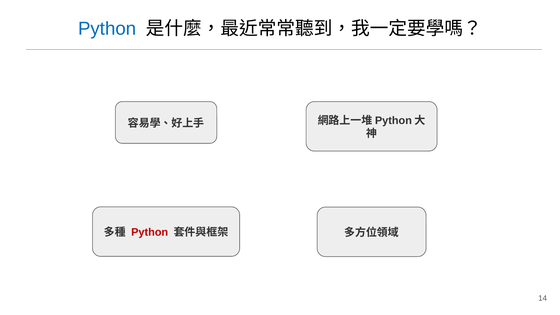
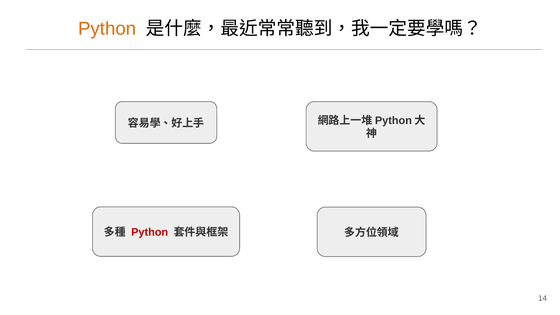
Python colour: blue -> orange (107, 29)
